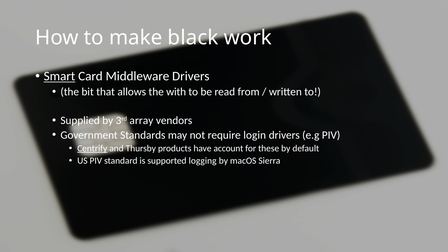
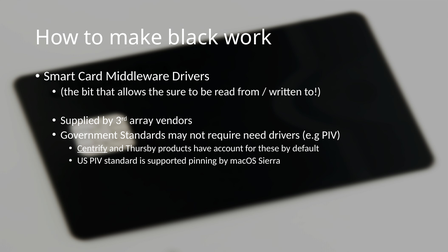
Smart underline: present -> none (59, 76)
with: with -> sure (176, 92)
login: login -> need (255, 135)
logging: logging -> pinning (203, 161)
